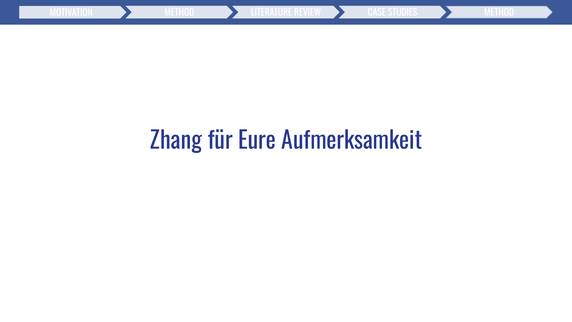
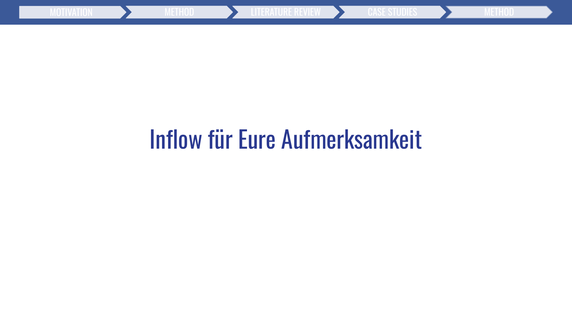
Zhang: Zhang -> Inflow (176, 141)
